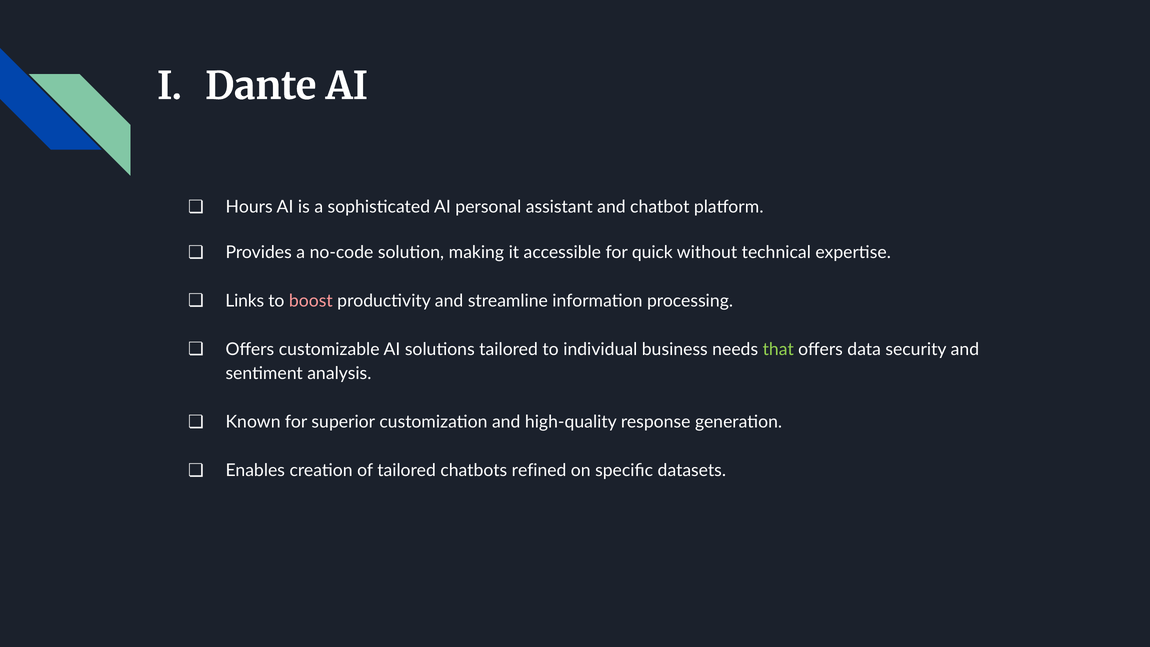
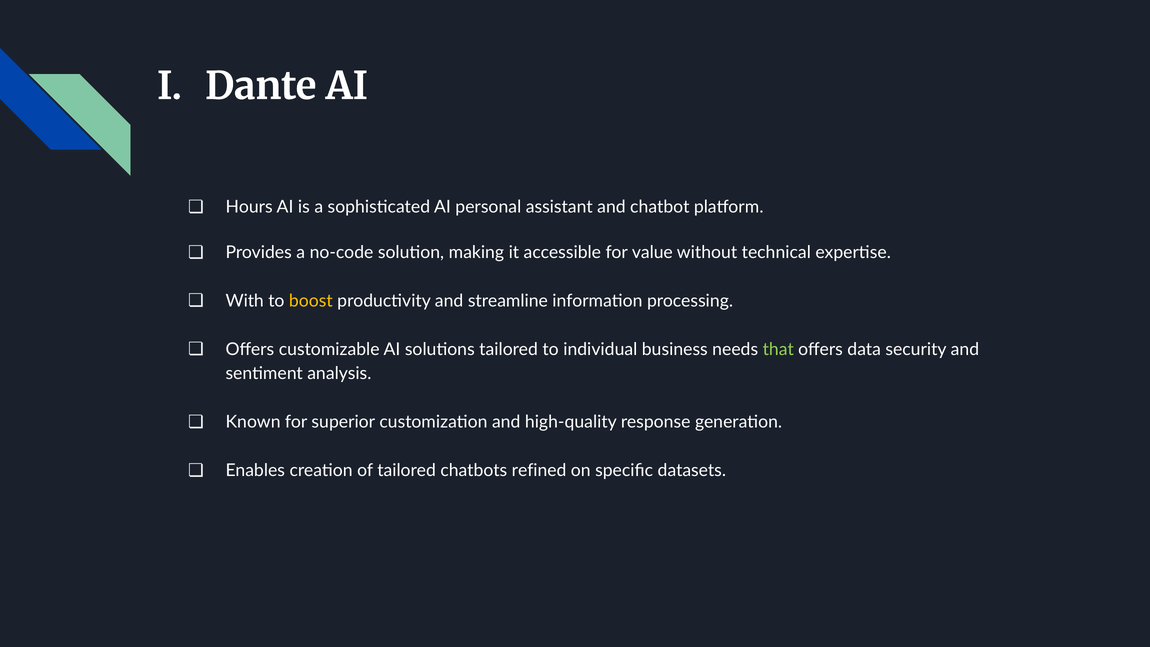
quick: quick -> value (652, 252)
Links: Links -> With (245, 301)
boost colour: pink -> yellow (311, 301)
